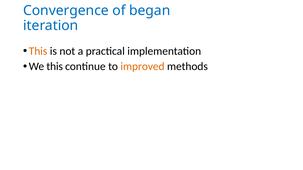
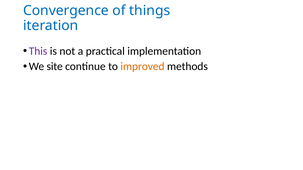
began: began -> things (150, 11)
This colour: orange -> purple (38, 51)
We this: this -> site (55, 67)
